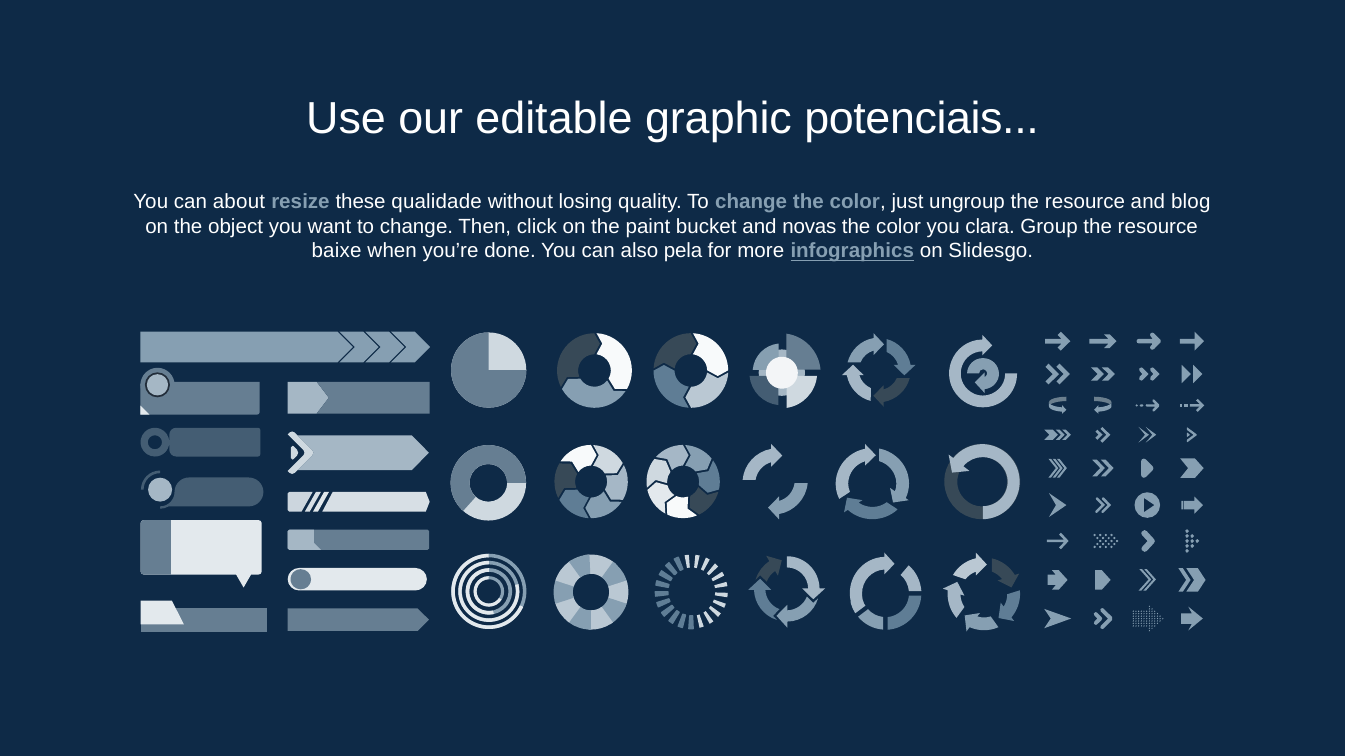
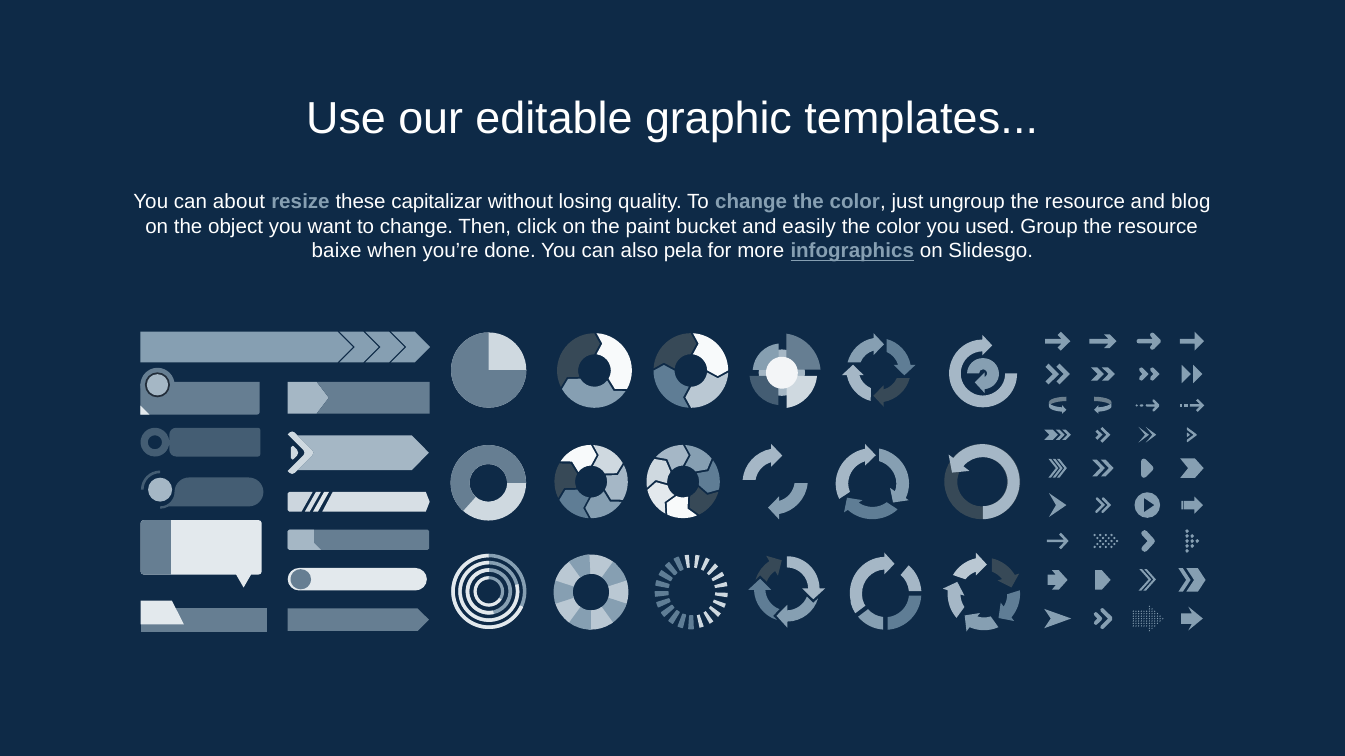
potenciais: potenciais -> templates (921, 119)
qualidade: qualidade -> capitalizar (437, 202)
novas: novas -> easily (809, 227)
clara: clara -> used (990, 227)
